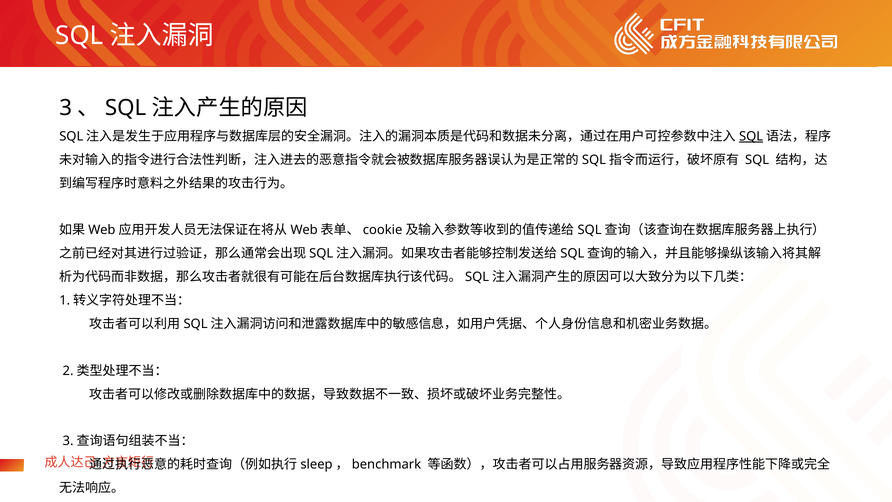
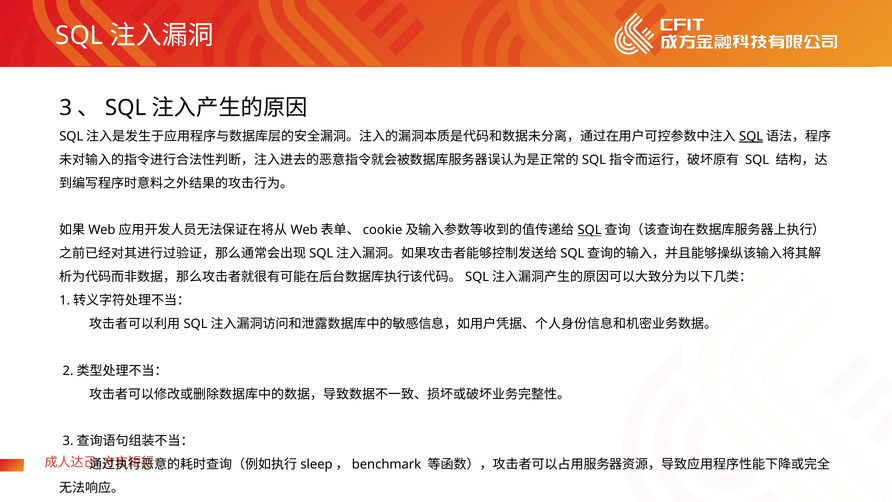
SQL underline: none -> present (590, 230)
